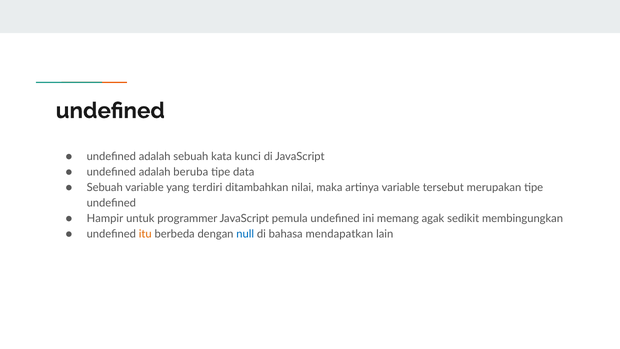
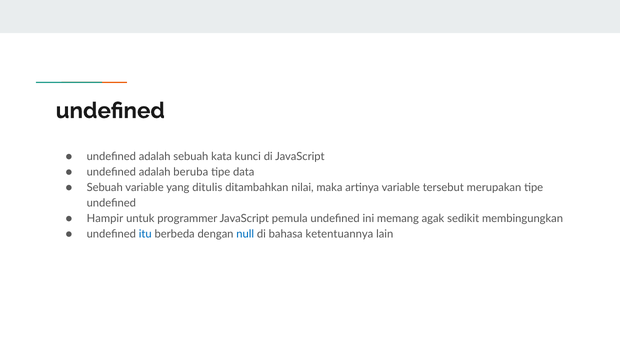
terdiri: terdiri -> ditulis (207, 188)
itu colour: orange -> blue (145, 234)
mendapatkan: mendapatkan -> ketentuannya (339, 234)
